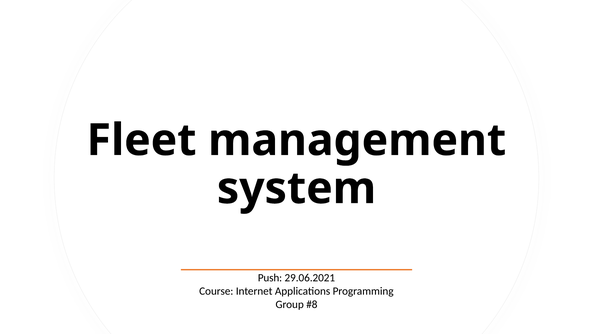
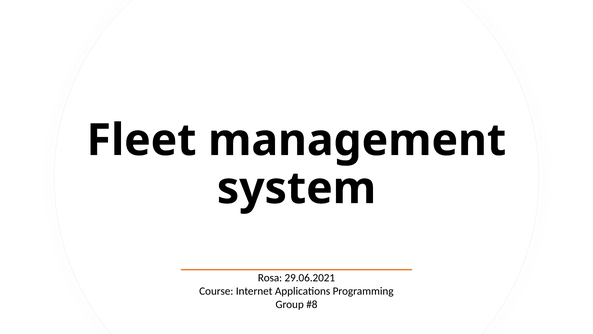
Push: Push -> Rosa (270, 277)
